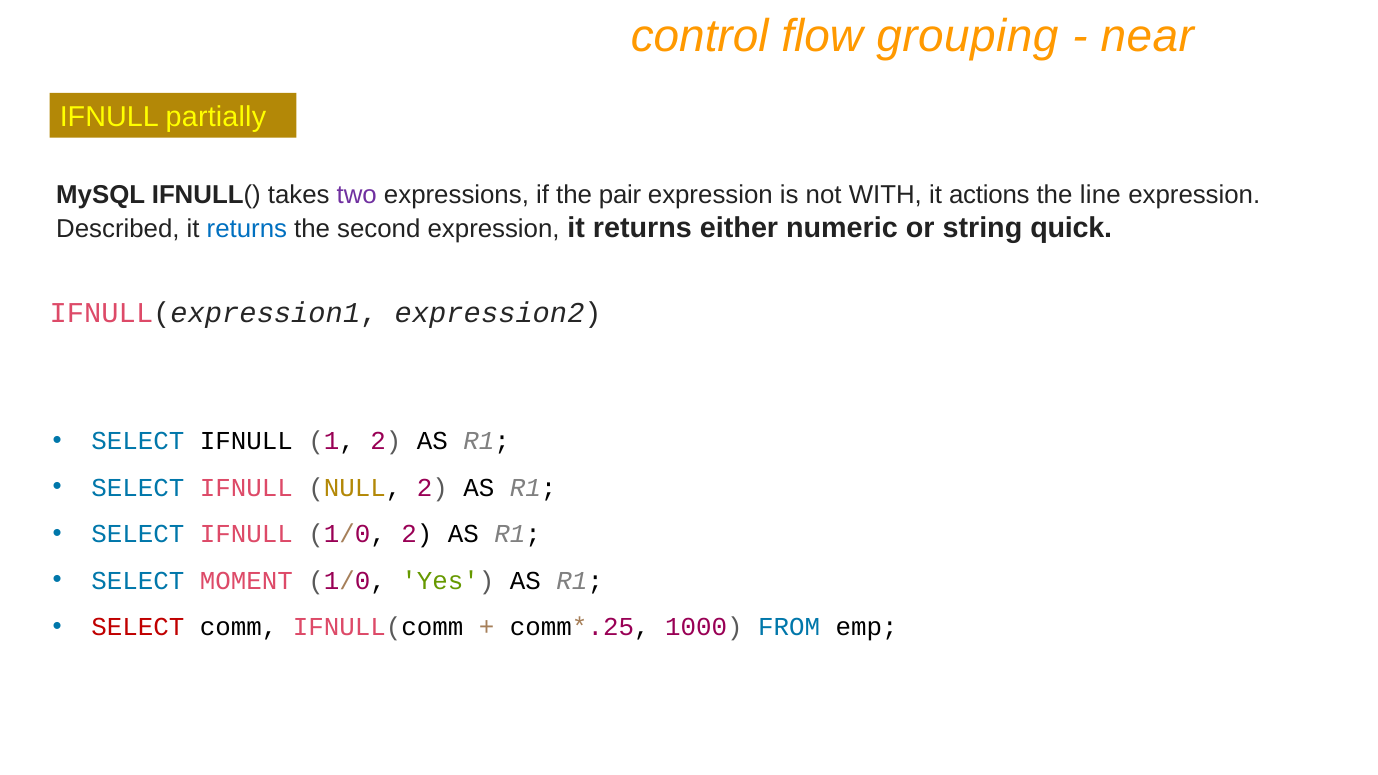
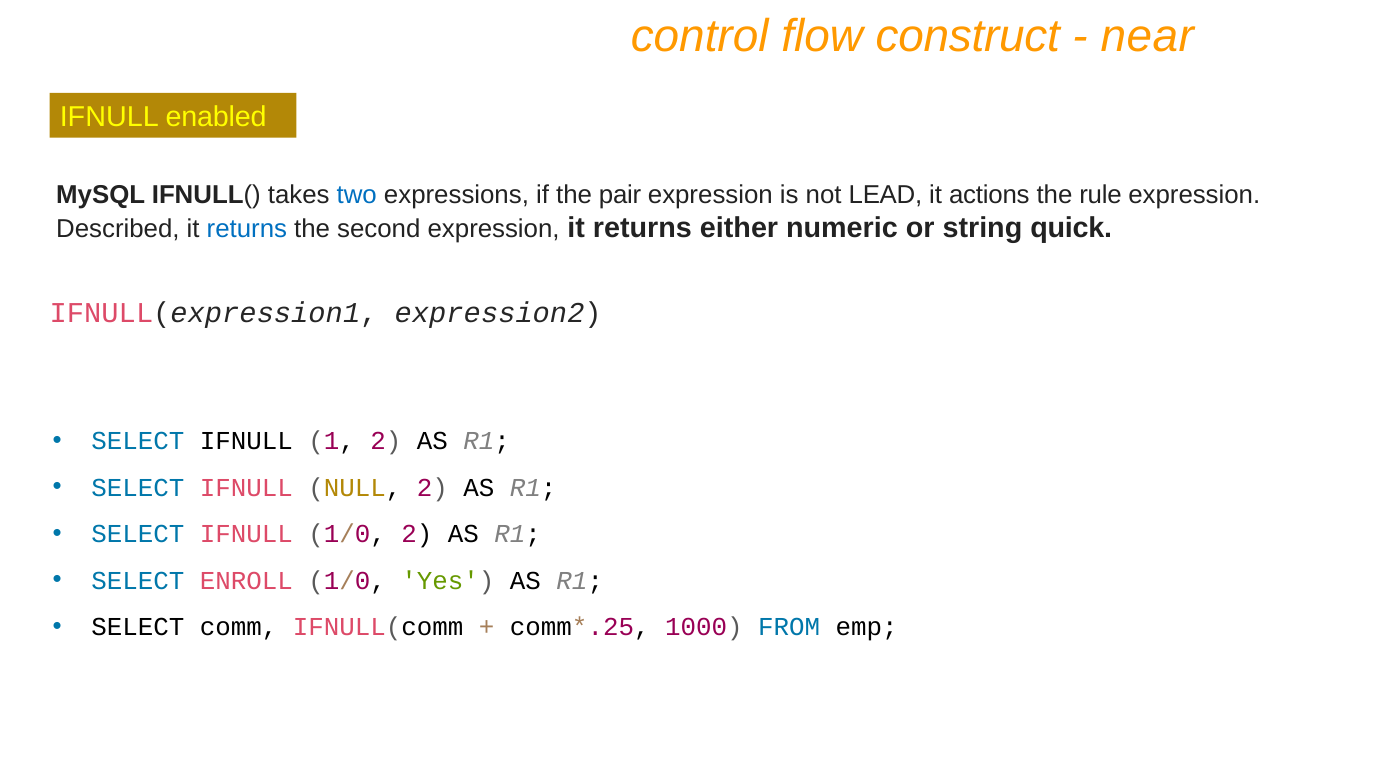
grouping: grouping -> construct (968, 36)
partially: partially -> enabled (216, 117)
two colour: purple -> blue (357, 195)
WITH: WITH -> LEAD (885, 195)
line: line -> rule (1101, 195)
MOMENT: MOMENT -> ENROLL (246, 581)
SELECT colour: red -> black (138, 627)
